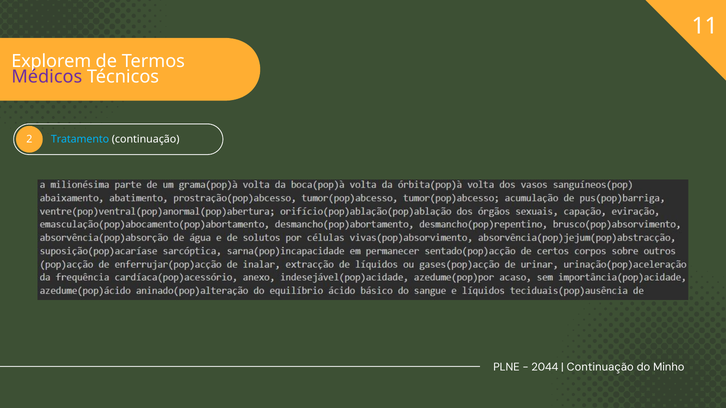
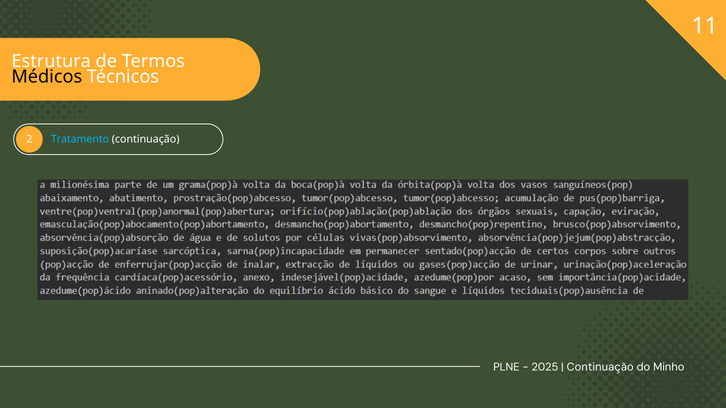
Explorem: Explorem -> Estrutura (51, 61)
Médicos colour: purple -> black (47, 77)
2044: 2044 -> 2025 (545, 368)
